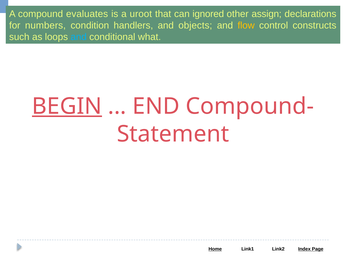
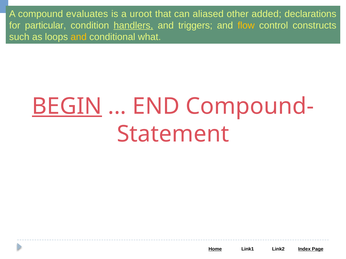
ignored: ignored -> aliased (208, 14)
assign: assign -> added (267, 14)
numbers: numbers -> particular (46, 25)
handlers underline: none -> present (133, 25)
objects: objects -> triggers (195, 25)
and colour: light blue -> yellow (79, 37)
